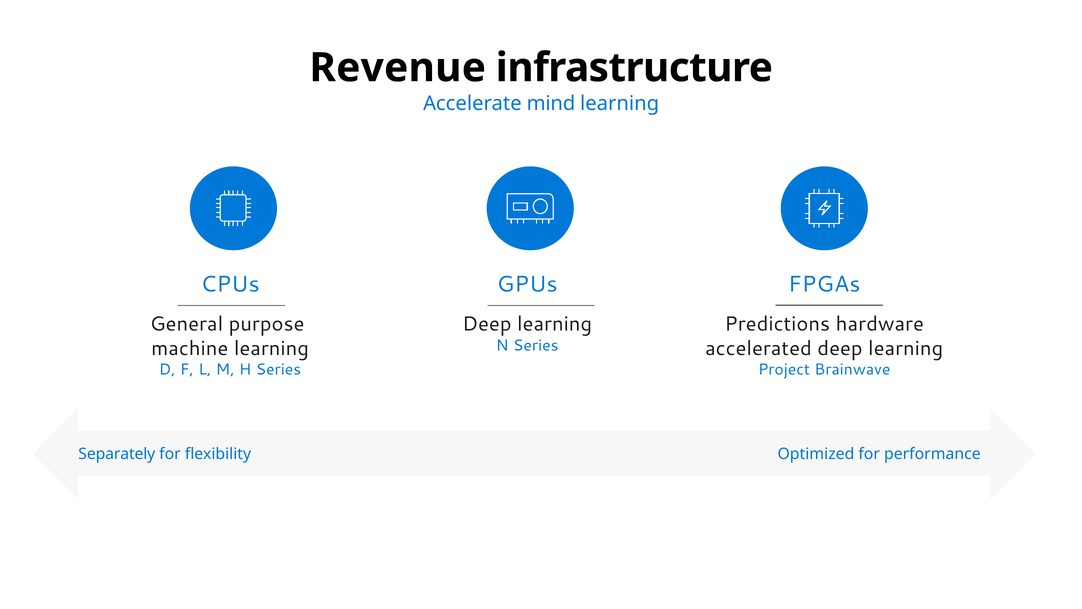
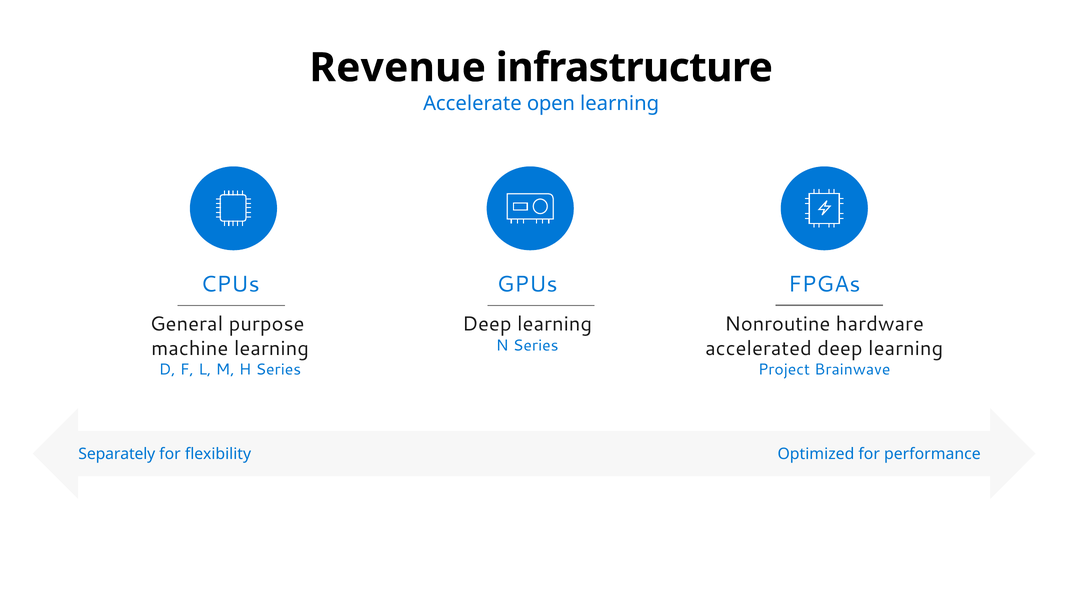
mind: mind -> open (551, 103)
Predictions: Predictions -> Nonroutine (777, 324)
